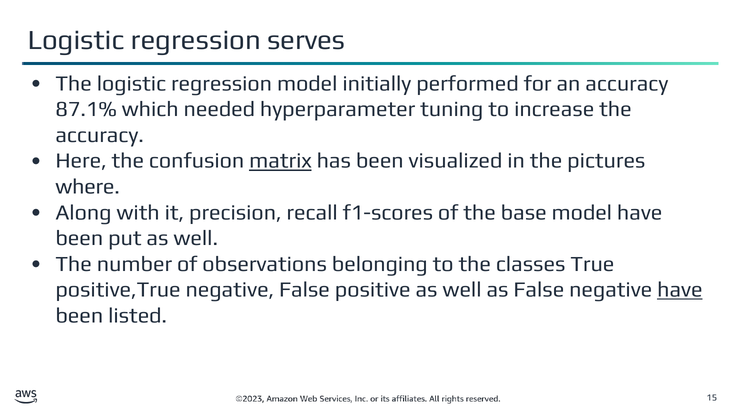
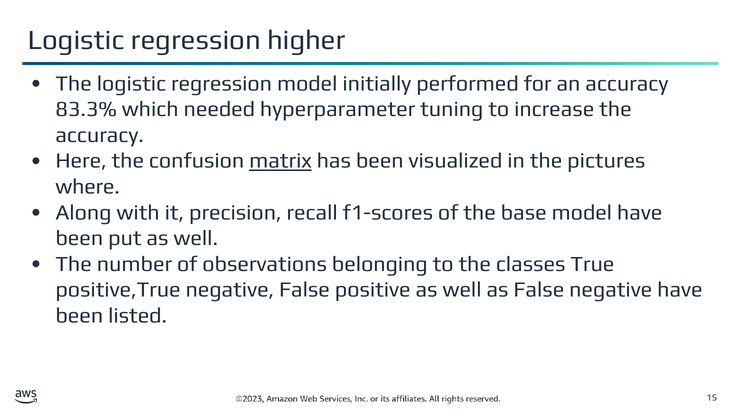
serves: serves -> higher (306, 40)
87.1%: 87.1% -> 83.3% (86, 109)
have underline: present -> none (680, 290)
